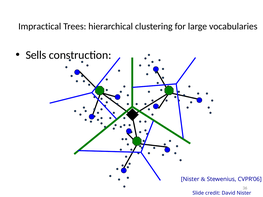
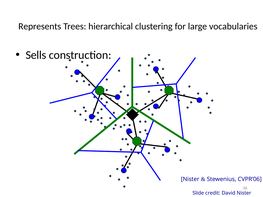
Impractical: Impractical -> Represents (40, 26)
